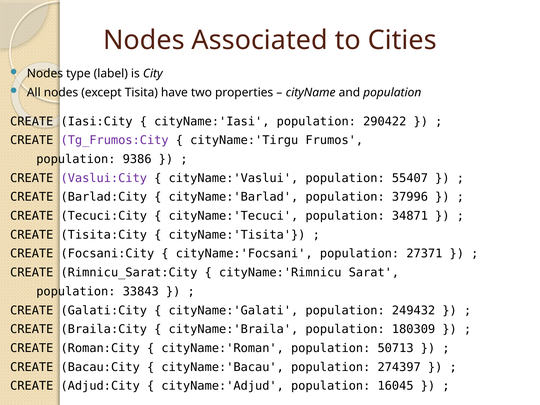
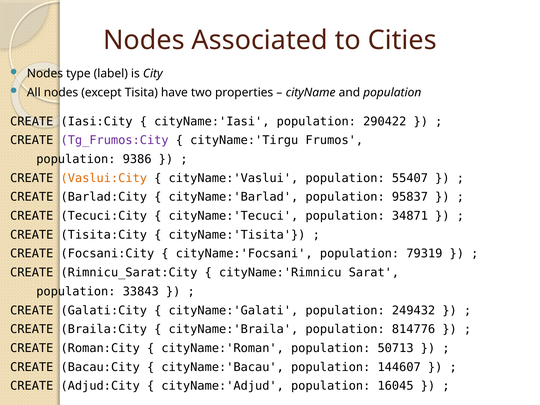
Vaslui:City colour: purple -> orange (104, 178)
37996: 37996 -> 95837 (410, 197)
27371: 27371 -> 79319 (424, 254)
180309: 180309 -> 814776 (414, 329)
274397: 274397 -> 144607 (399, 367)
